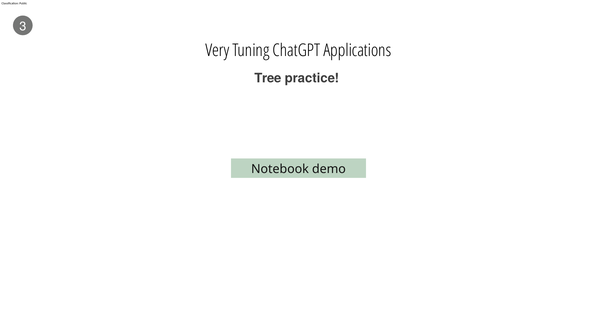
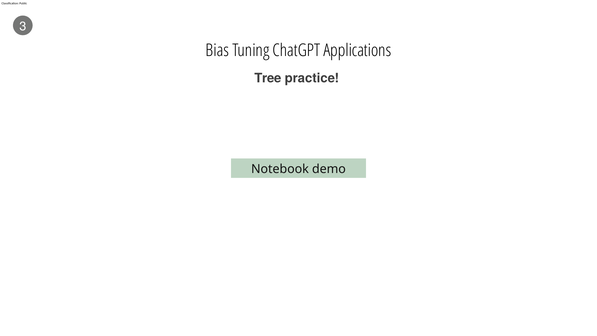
Very: Very -> Bias (217, 50)
